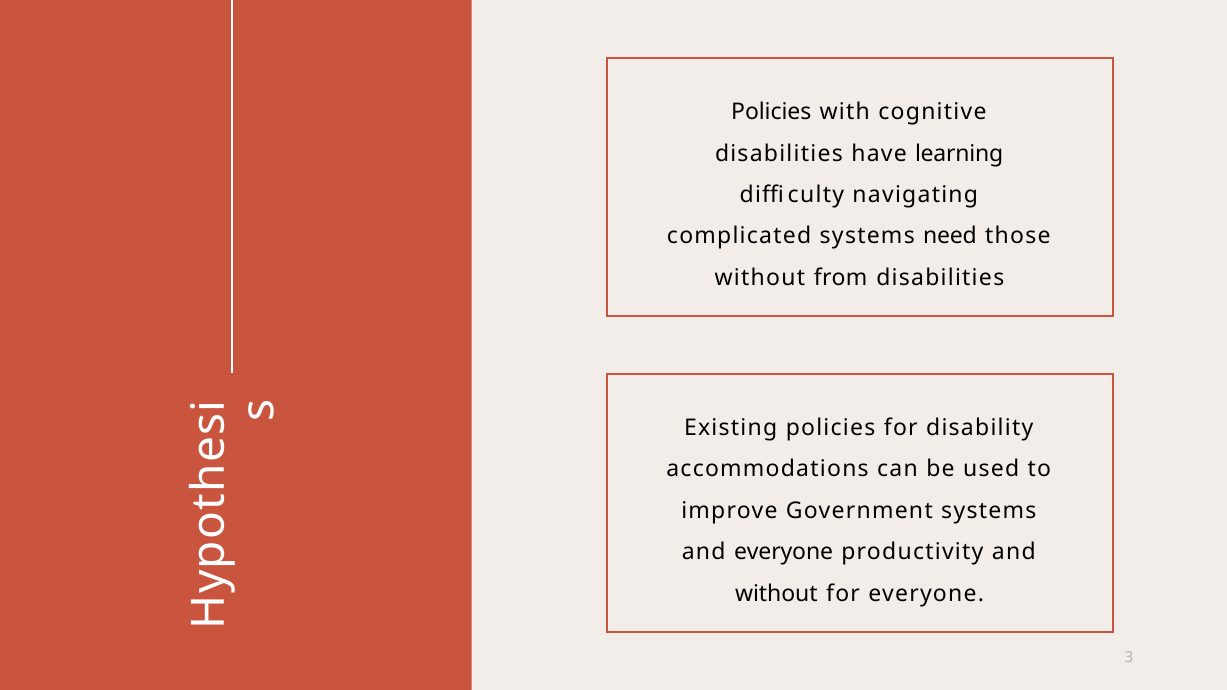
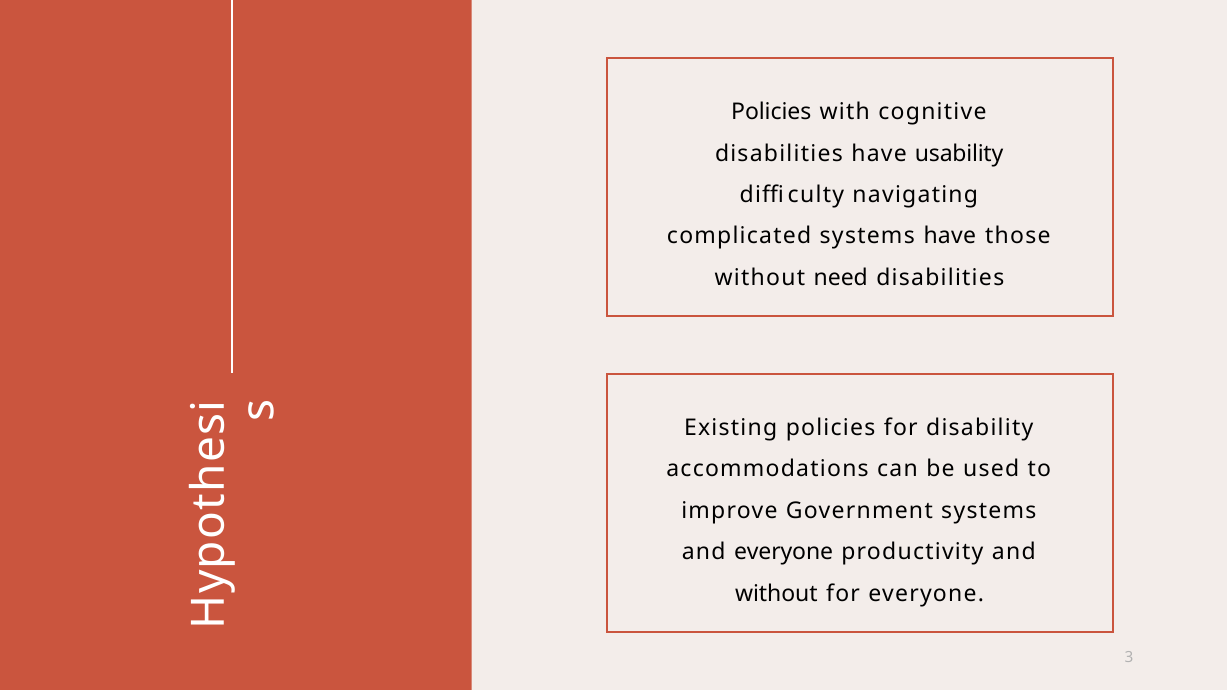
learning: learning -> usability (959, 153)
systems need: need -> have (950, 236)
from: from -> need (841, 278)
